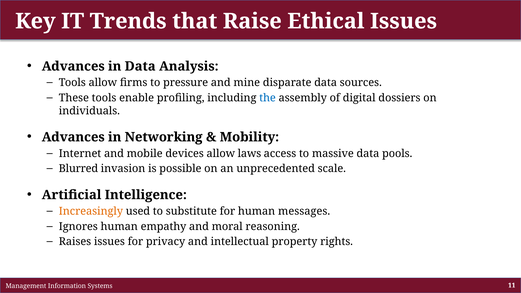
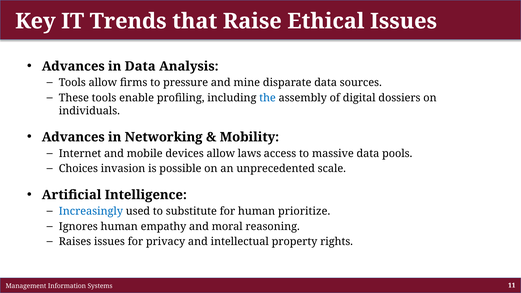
Blurred: Blurred -> Choices (78, 169)
Increasingly colour: orange -> blue (91, 211)
messages: messages -> prioritize (304, 211)
